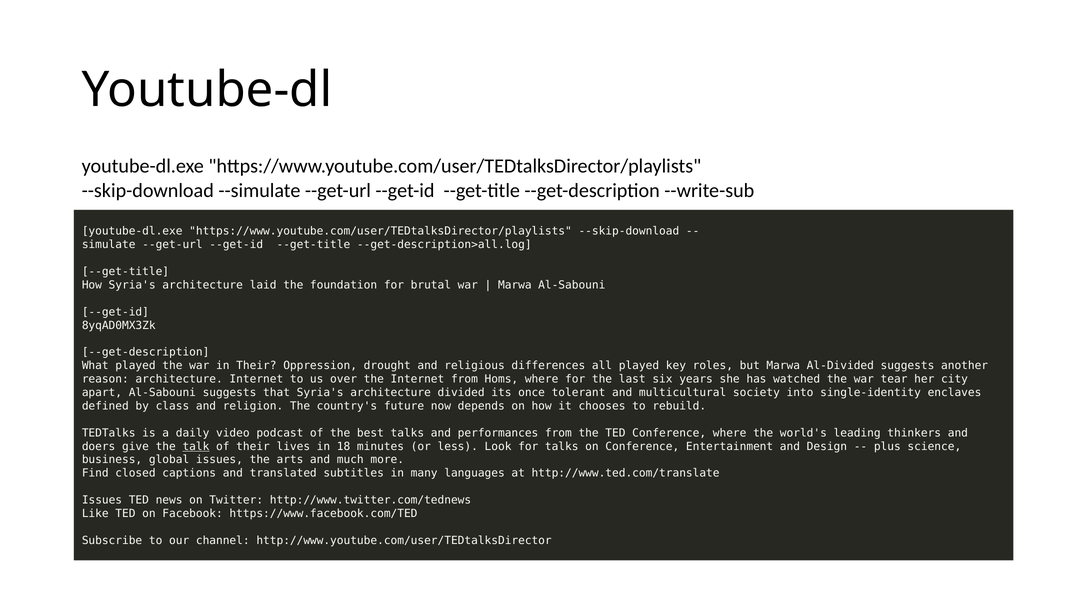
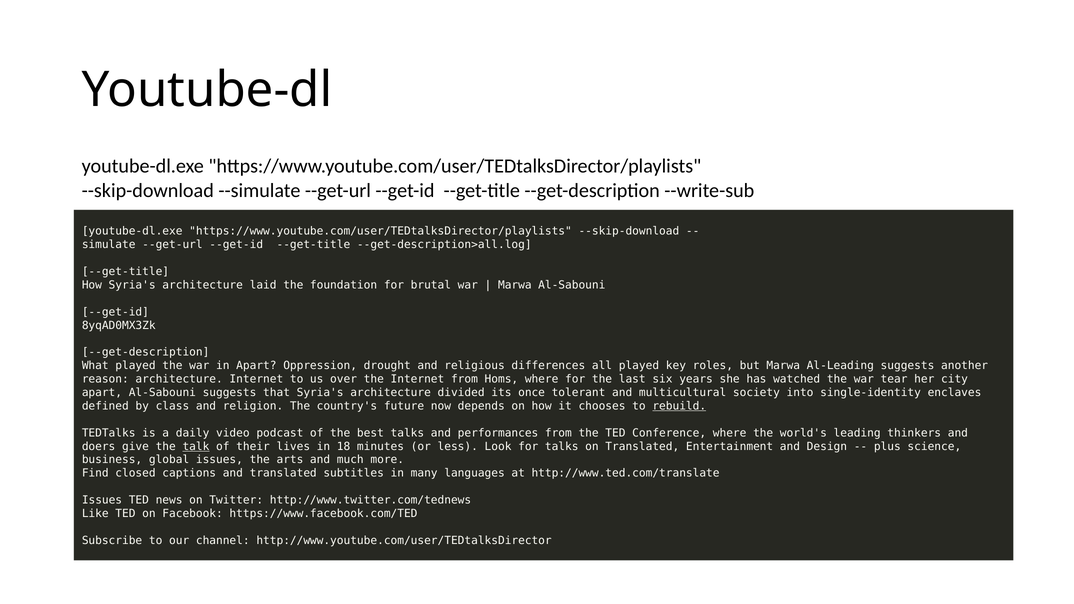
in Their: Their -> Apart (256, 366)
Al-Divided: Al-Divided -> Al-Leading (840, 366)
rebuild underline: none -> present (679, 406)
on Conference: Conference -> Translated (642, 446)
